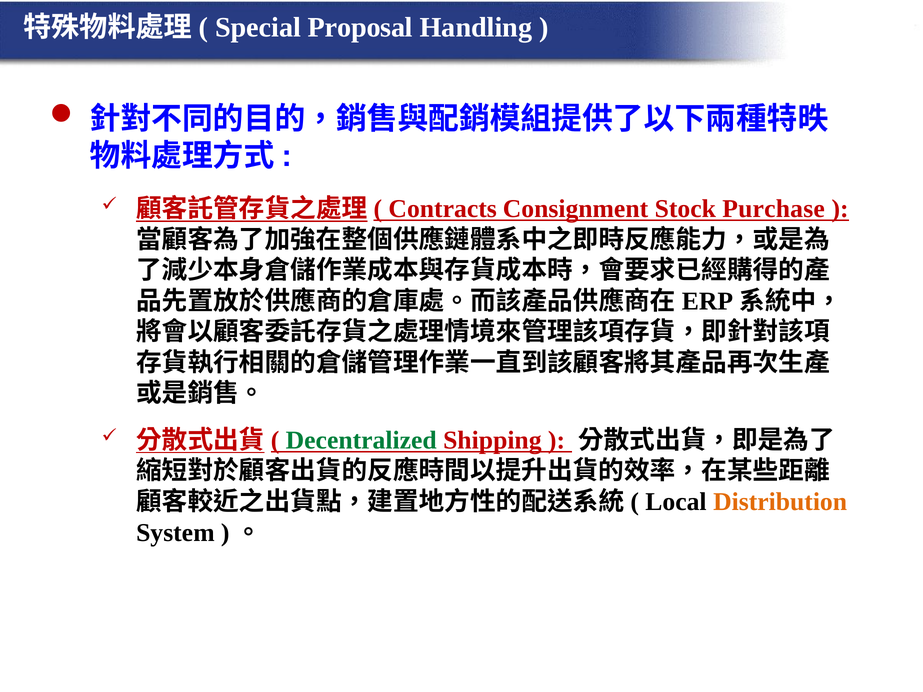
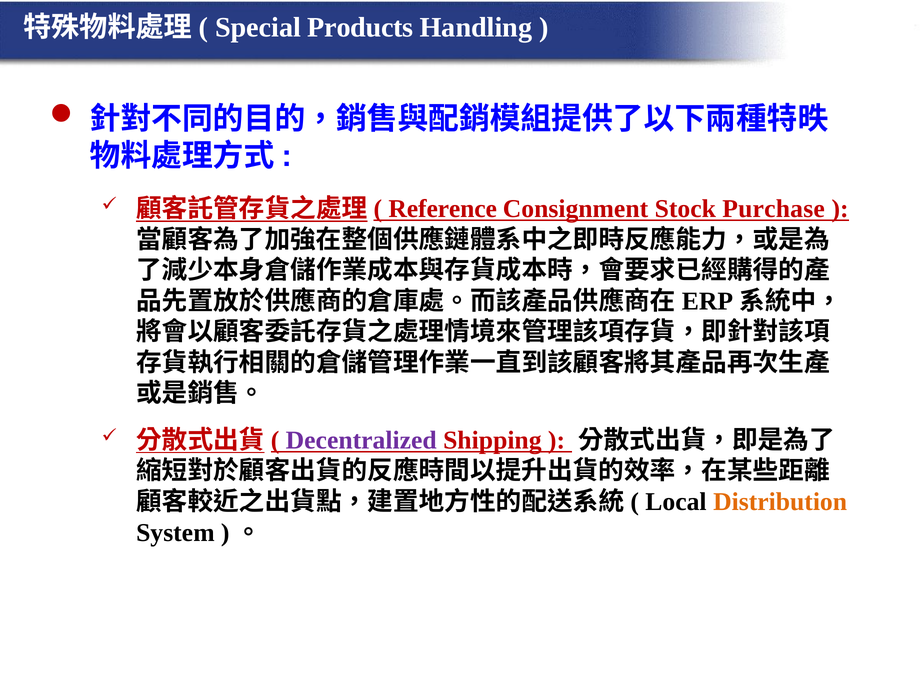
Proposal: Proposal -> Products (360, 28)
Contracts: Contracts -> Reference (443, 209)
Decentralized colour: green -> purple (361, 440)
